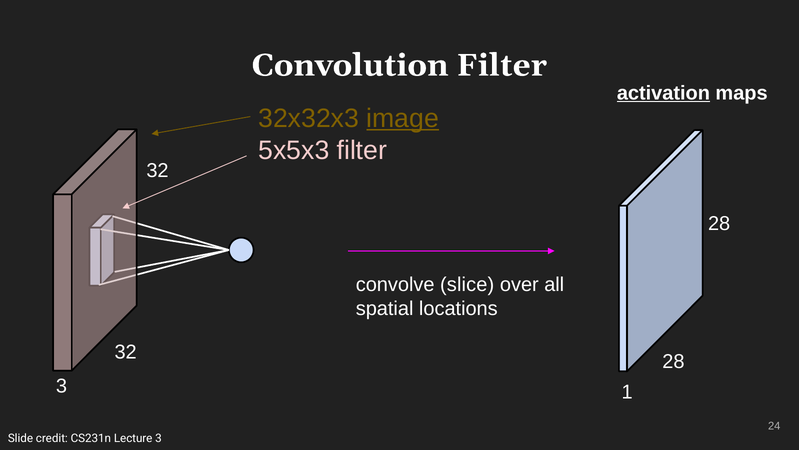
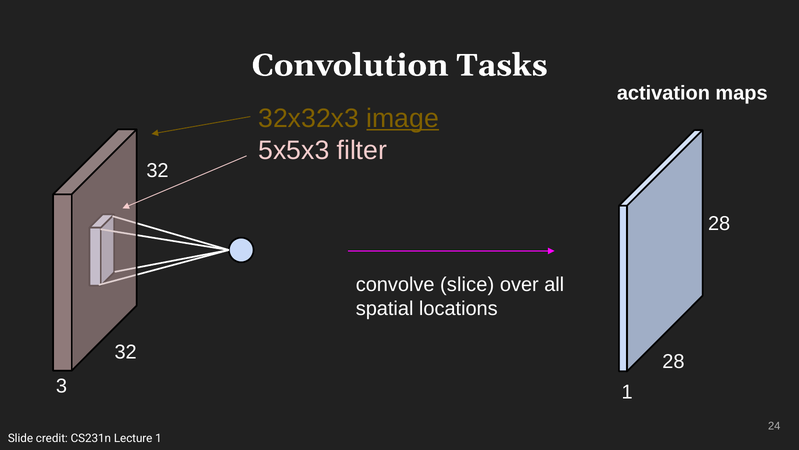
Convolution Filter: Filter -> Tasks (502, 65)
activation underline: present -> none (663, 93)
Lecture 3: 3 -> 1 (159, 438)
